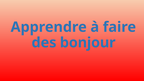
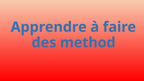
bonjour: bonjour -> method (88, 43)
